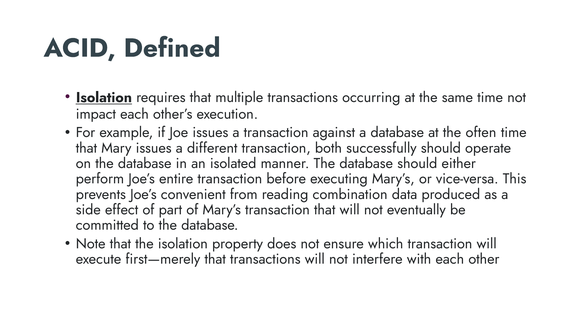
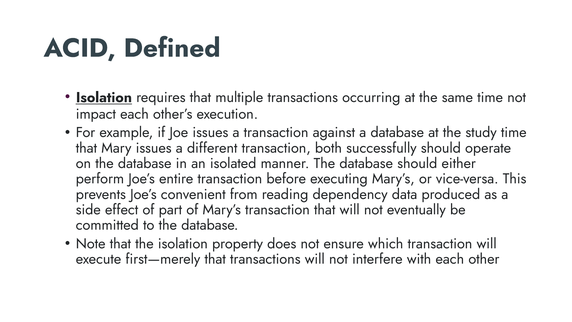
often: often -> study (481, 132)
combination: combination -> dependency (350, 194)
